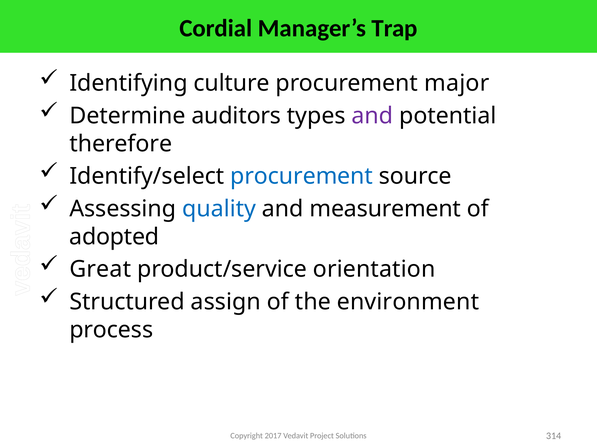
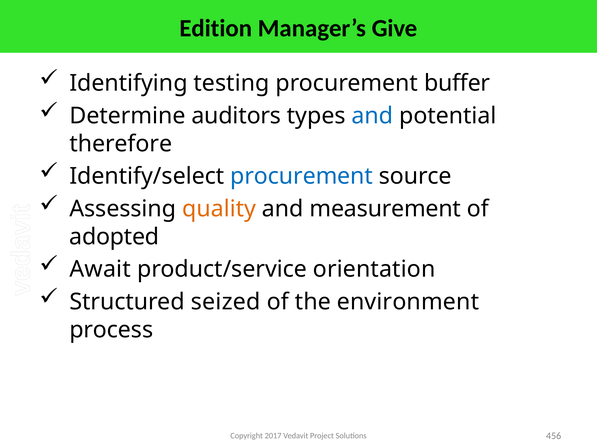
Cordial: Cordial -> Edition (216, 28)
Trap: Trap -> Give (395, 28)
culture: culture -> testing (232, 83)
major: major -> buffer (457, 83)
and colour: purple -> blue (372, 116)
quality colour: blue -> orange (219, 209)
Great: Great -> Await (100, 269)
assign: assign -> seized (226, 302)
314: 314 -> 456 (554, 436)
